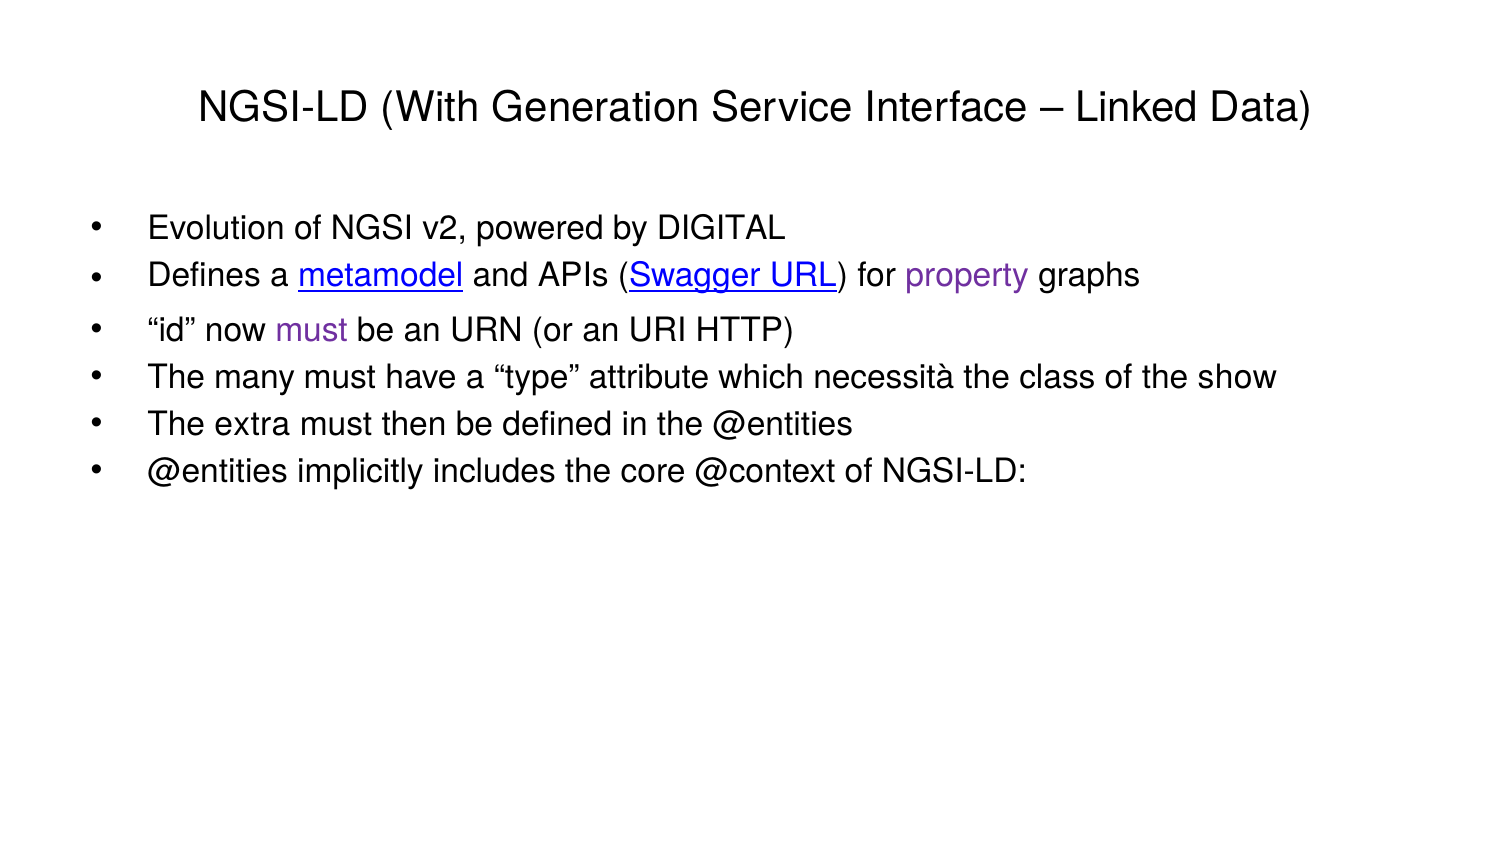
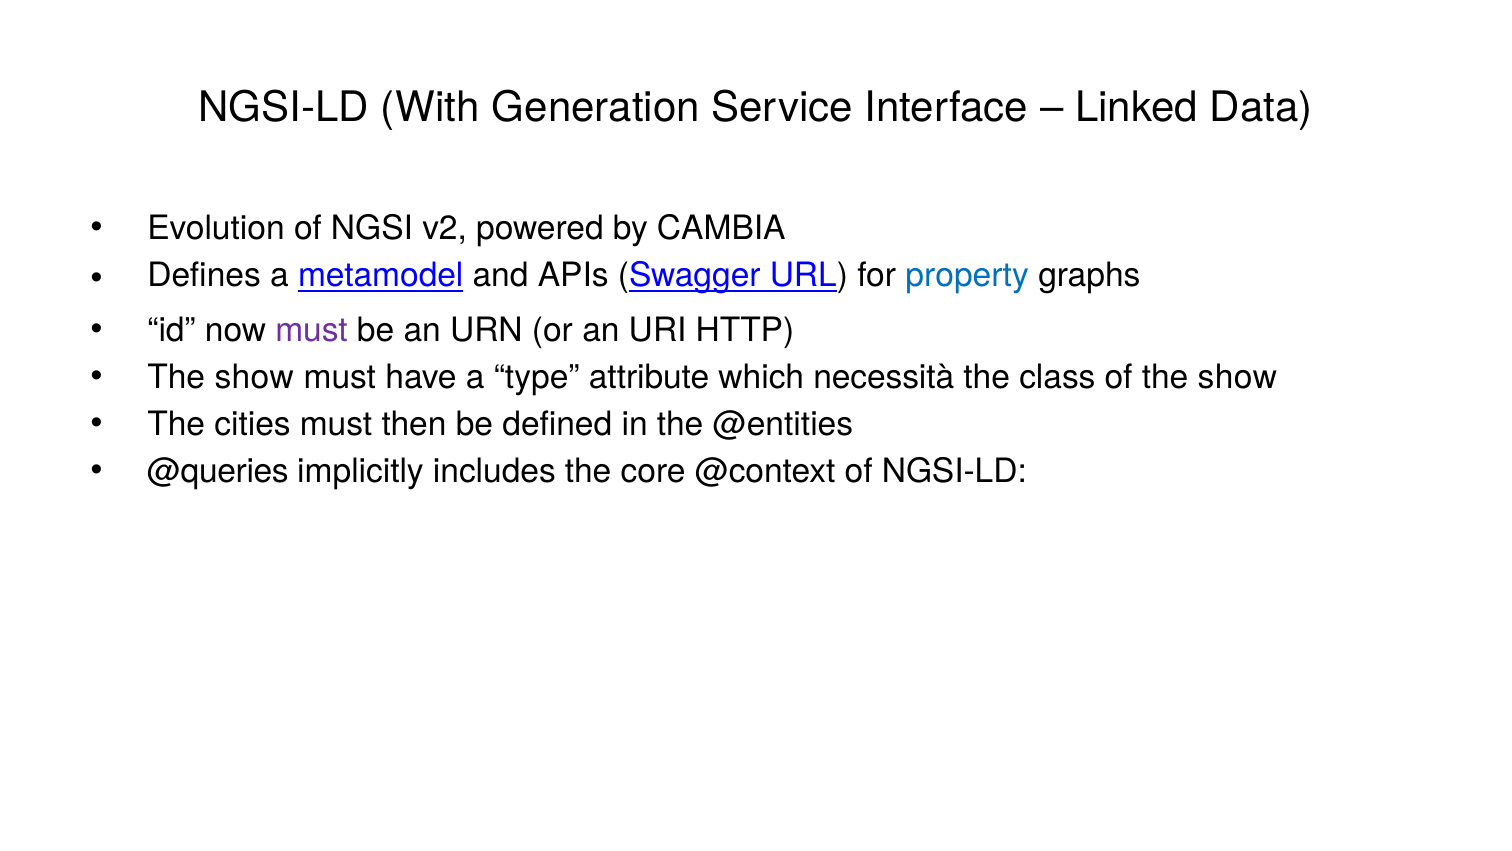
DIGITAL: DIGITAL -> CAMBIA (721, 229)
property colour: purple -> blue (967, 276)
many: many -> show (254, 377)
extra: extra -> cities (253, 424)
@entities: @entities -> @queries (218, 472)
